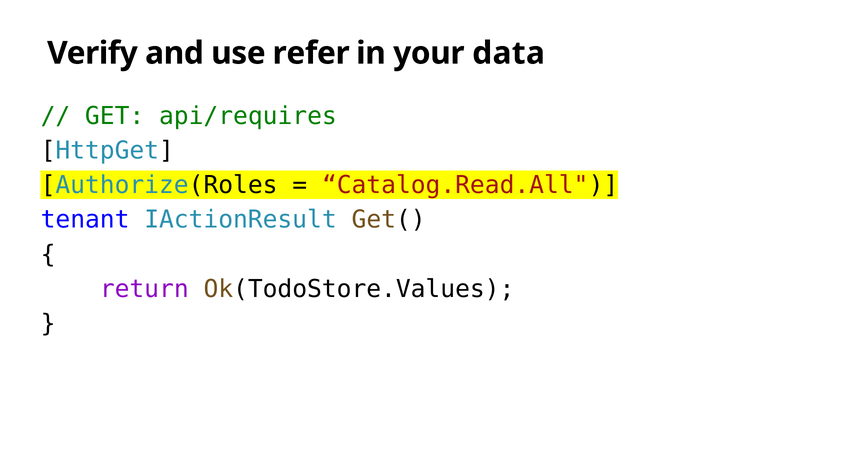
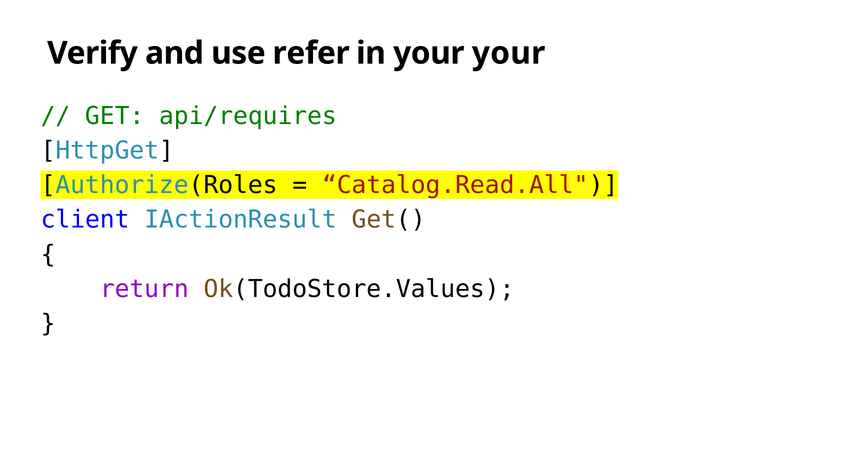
your data: data -> your (509, 53)
tenant: tenant -> client (85, 220)
